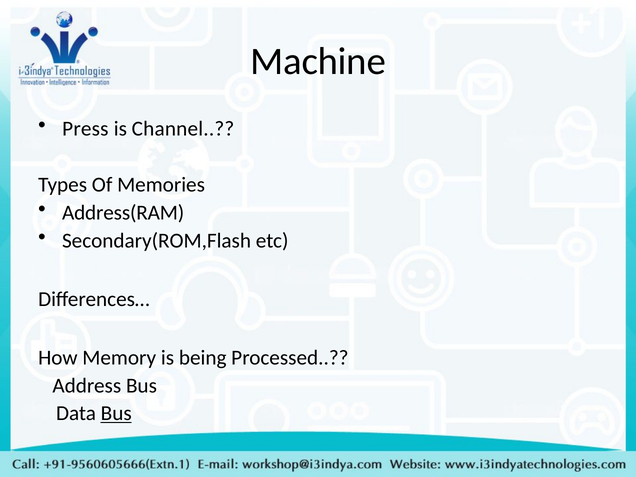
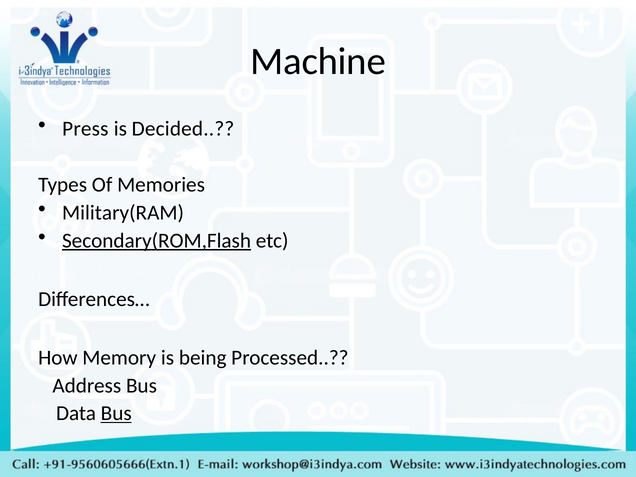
Channel: Channel -> Decided (183, 129)
Address(RAM: Address(RAM -> Military(RAM (123, 213)
Secondary(ROM,Flash underline: none -> present (157, 241)
